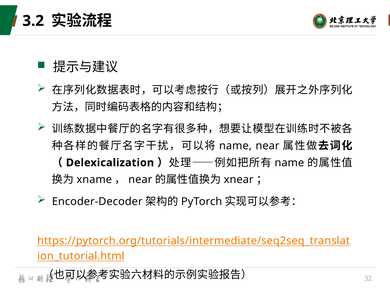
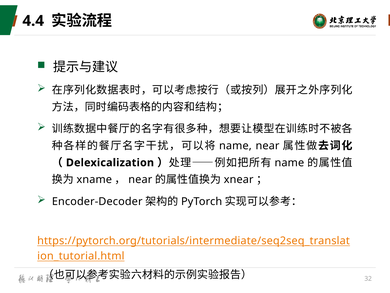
3.2: 3.2 -> 4.4 (33, 21)
